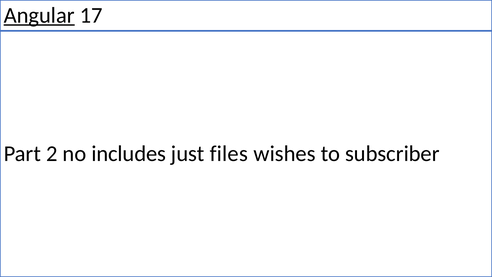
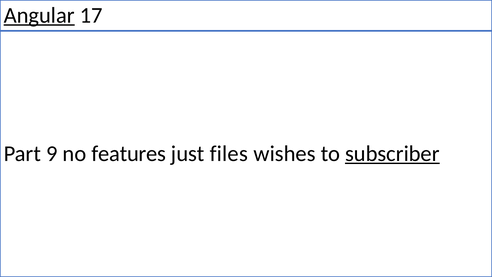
2: 2 -> 9 (52, 154)
includes: includes -> features (129, 154)
subscriber underline: none -> present (392, 154)
